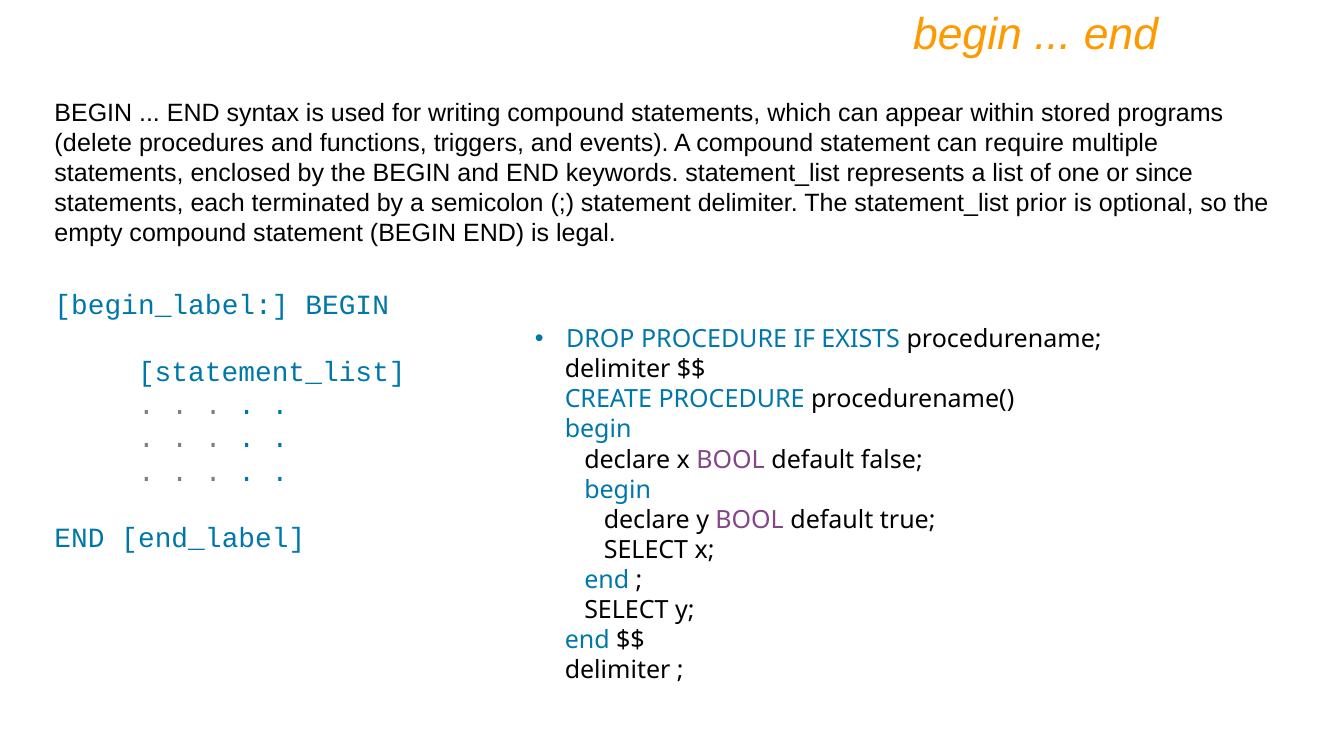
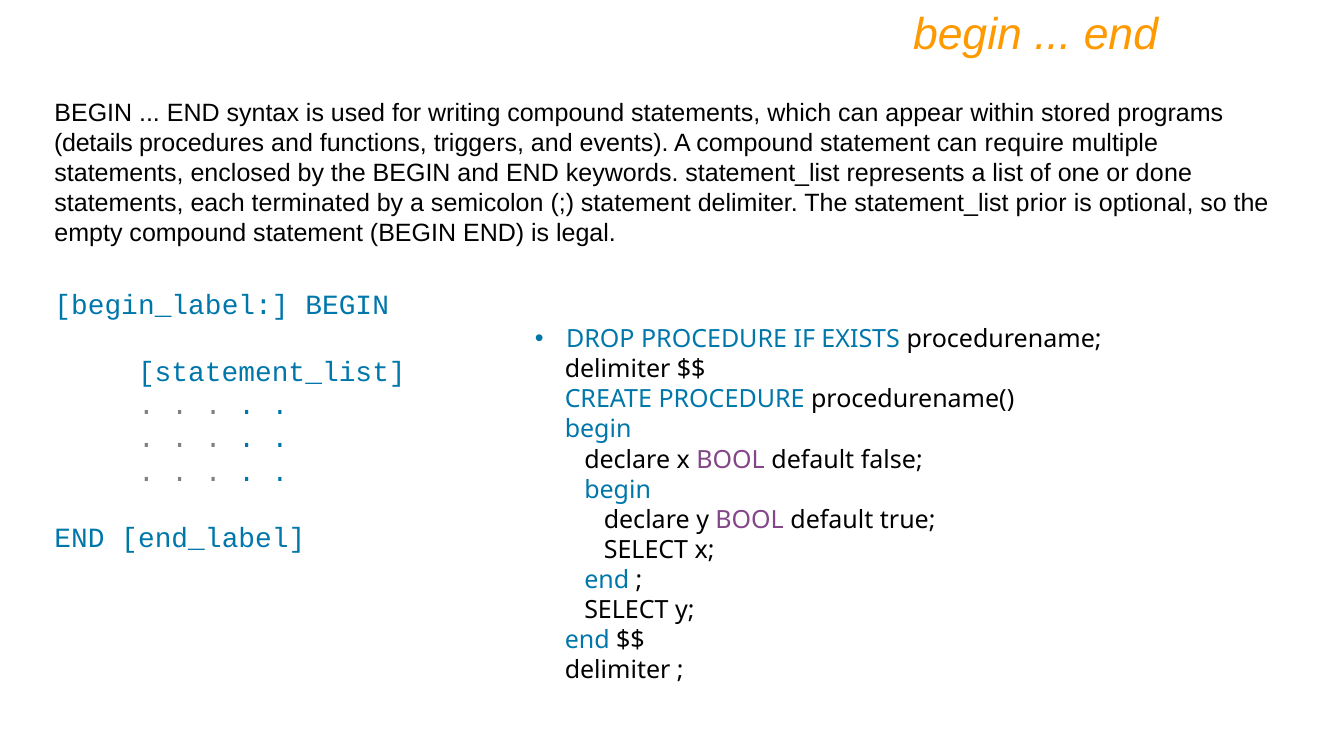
delete: delete -> details (93, 143)
since: since -> done (1164, 174)
